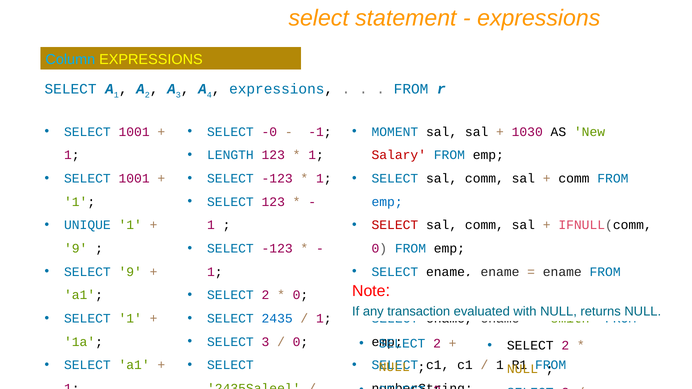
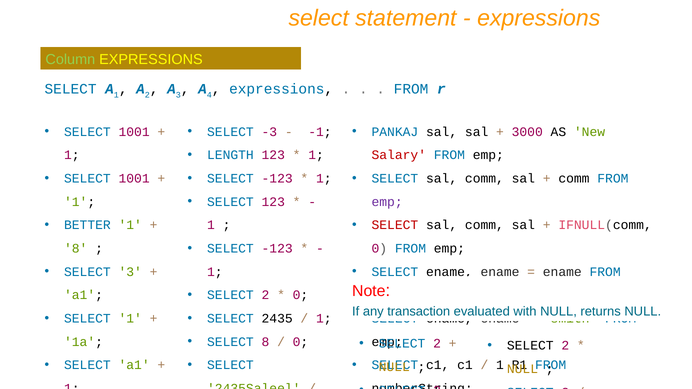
Column colour: light blue -> light green (70, 59)
MOMENT: MOMENT -> PANKAJ (395, 132)
1030: 1030 -> 3000 (527, 132)
-0: -0 -> -3 (269, 132)
emp colour: blue -> purple (387, 202)
UNIQUE: UNIQUE -> BETTER (87, 225)
9: 9 -> 8 (76, 249)
SELECT 9: 9 -> 3 (130, 272)
2435 colour: blue -> black (277, 319)
SELECT 3: 3 -> 8 (265, 342)
